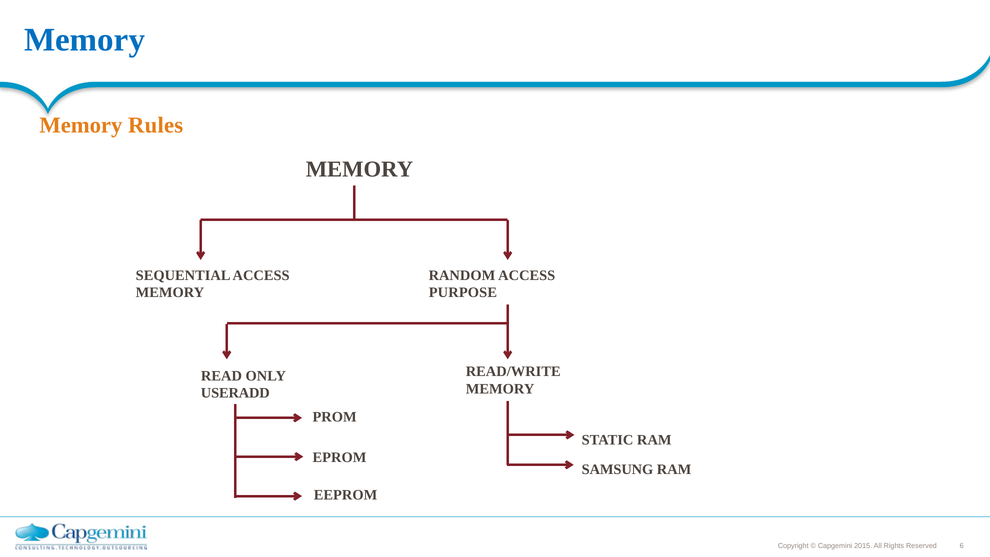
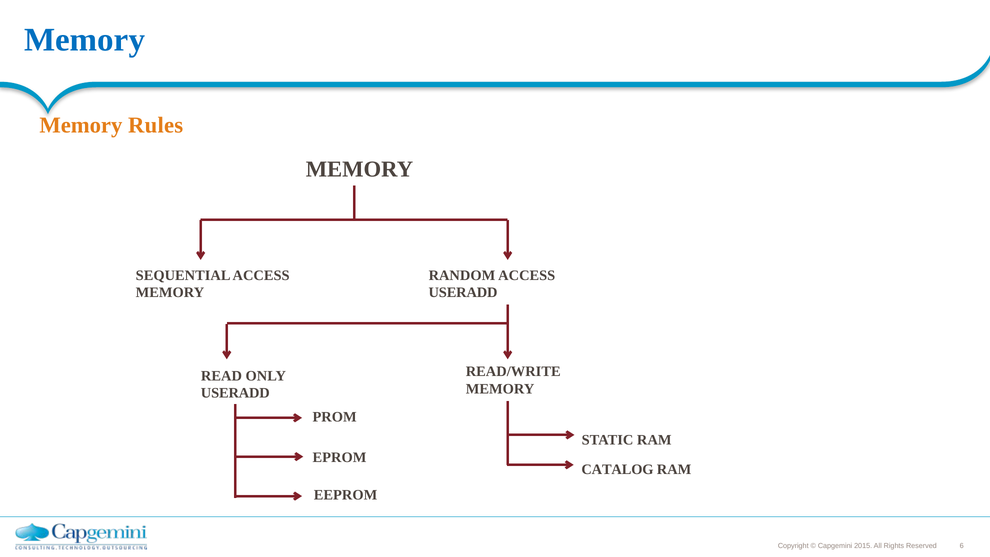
PURPOSE: PURPOSE -> USERADD (463, 293)
SAMSUNG: SAMSUNG -> CATALOG (618, 470)
